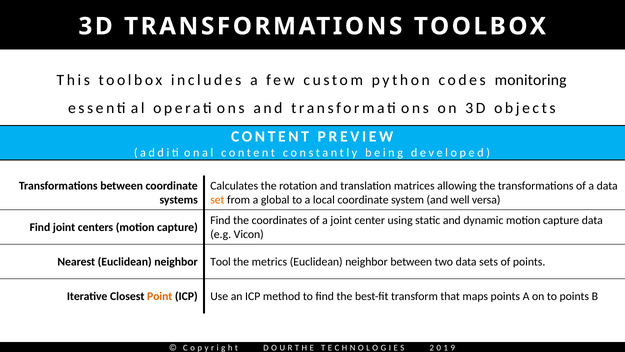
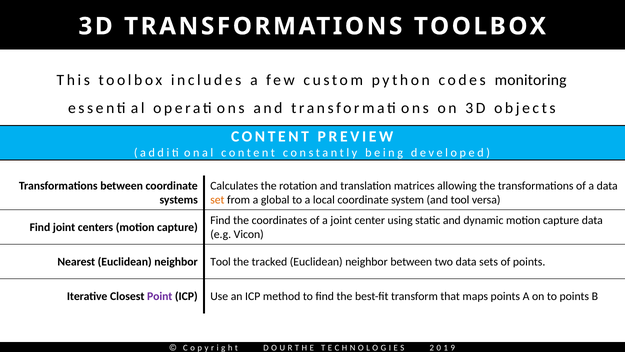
and well: well -> tool (460, 200)
metrics: metrics -> tracked (269, 261)
Point colour: orange -> purple (160, 296)
